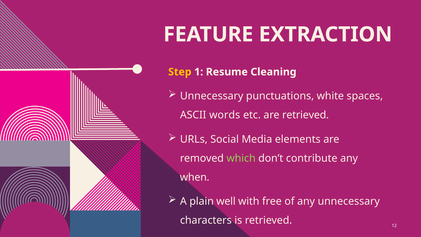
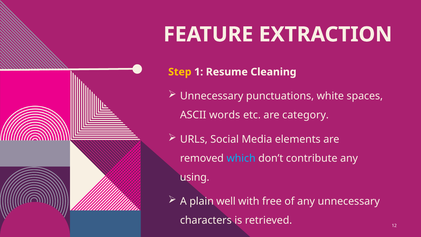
are retrieved: retrieved -> category (306, 115)
which colour: light green -> light blue (241, 158)
when: when -> using (195, 177)
